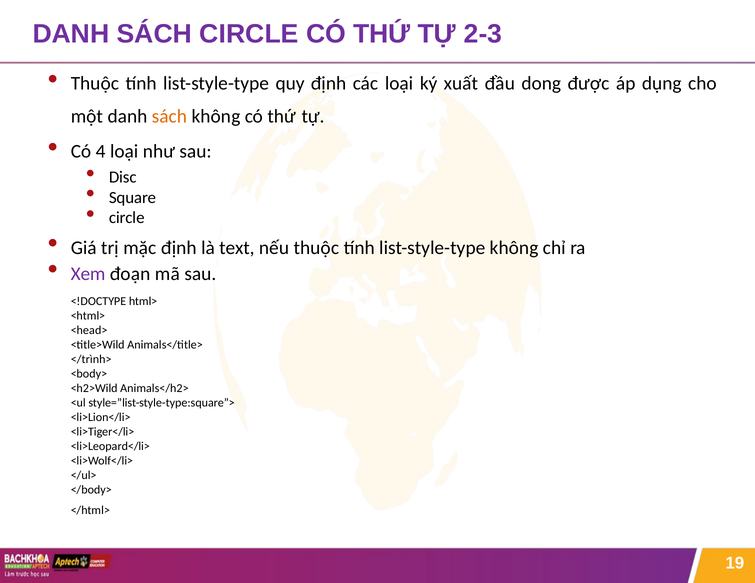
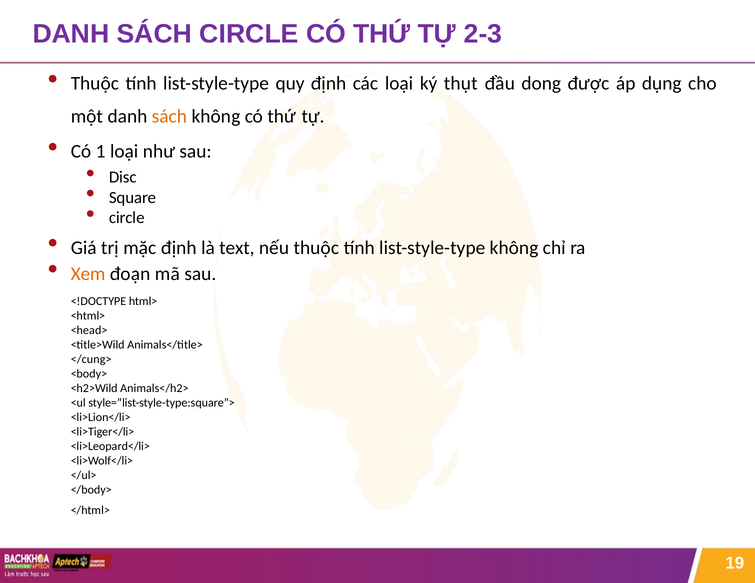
xuất: xuất -> thụt (461, 84)
4: 4 -> 1 (101, 152)
Xem colour: purple -> orange (88, 274)
</trình>: </trình> -> </cung> (91, 360)
